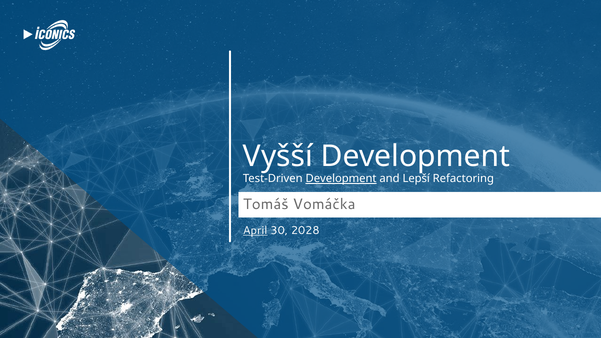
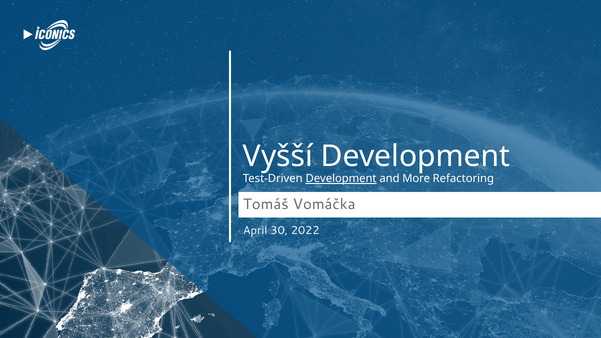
Lepší: Lepší -> More (416, 179)
April underline: present -> none (255, 231)
2028: 2028 -> 2022 (305, 231)
